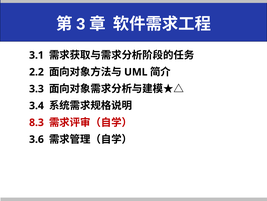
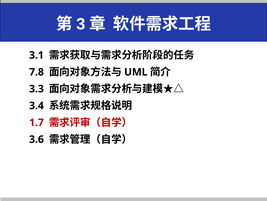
2.2: 2.2 -> 7.8 (36, 72)
8.3: 8.3 -> 1.7 (36, 122)
